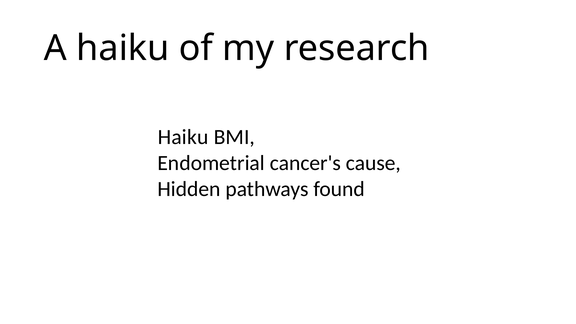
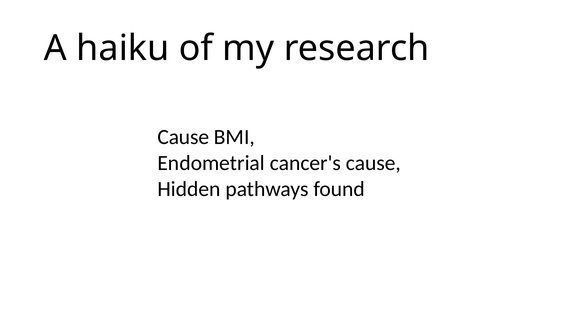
Haiku: Haiku -> Cause (183, 137)
